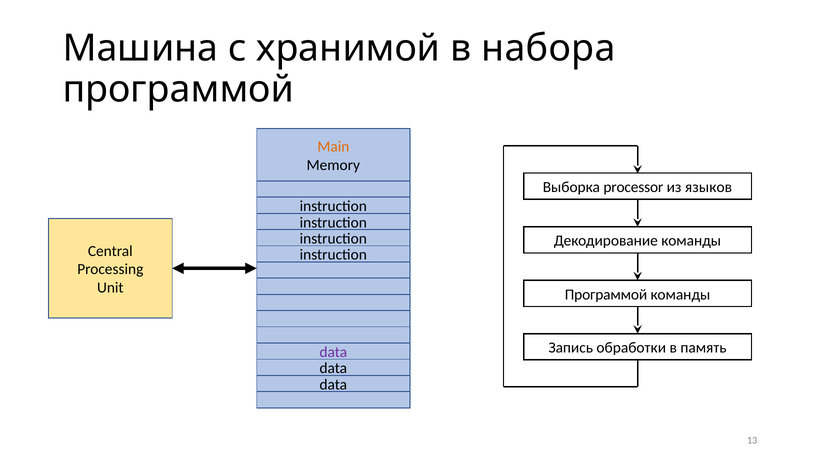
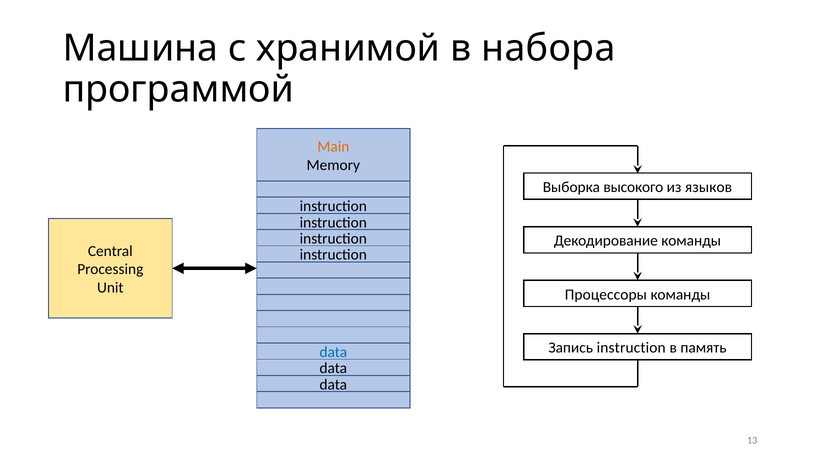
processor: processor -> высокого (633, 187)
Программой: Программой -> Процессоры (606, 295)
Запись обработки: обработки -> instruction (631, 348)
data colour: purple -> blue (333, 352)
